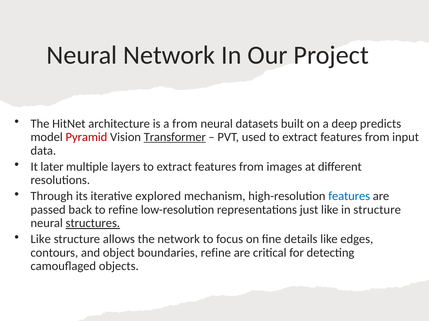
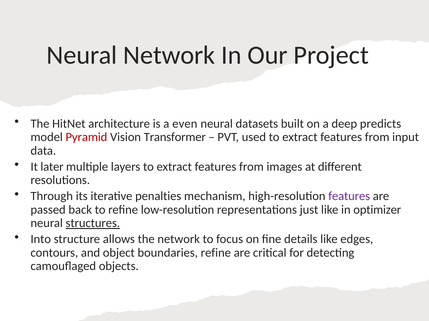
a from: from -> even (185, 124)
Transformer underline: present -> none (175, 137)
explored: explored -> penalties (158, 197)
features colour: blue -> purple (349, 197)
in structure: structure -> optimizer (377, 210)
Like: Like -> Into (41, 240)
